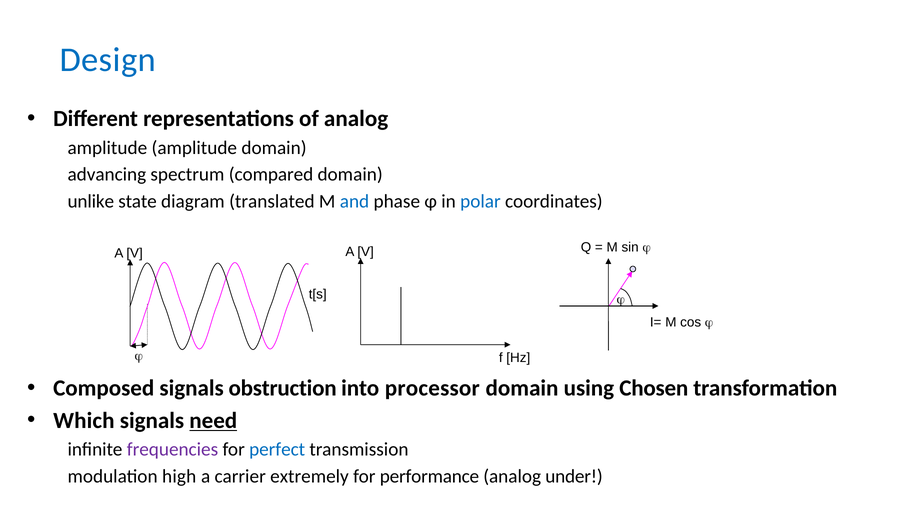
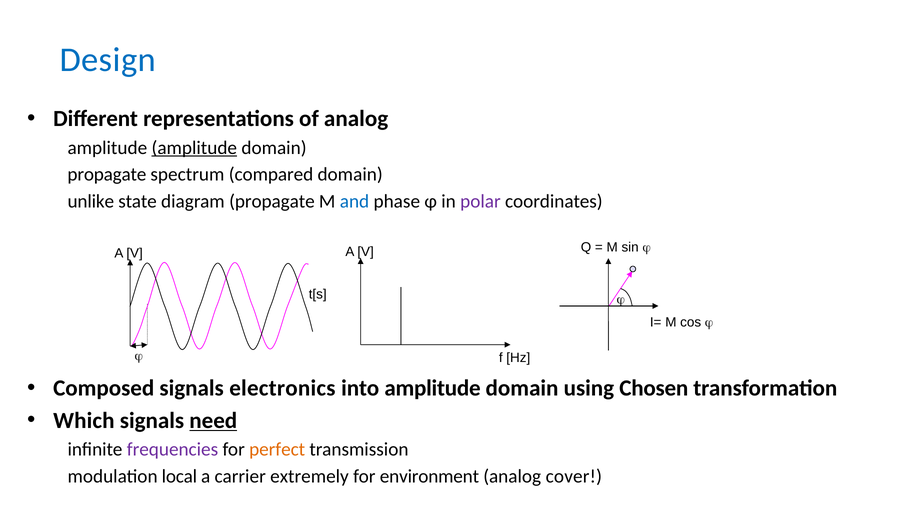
amplitude underline: none -> present (194, 148)
advancing: advancing -> propagate (107, 175)
diagram translated: translated -> propagate (272, 201)
polar colour: blue -> purple (480, 201)
obstruction: obstruction -> electronics (282, 388)
into processor: processor -> amplitude (433, 388)
perfect colour: blue -> orange (277, 449)
high: high -> local (179, 476)
performance: performance -> environment (429, 476)
under: under -> cover (574, 476)
